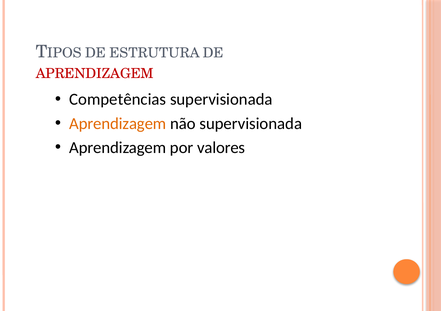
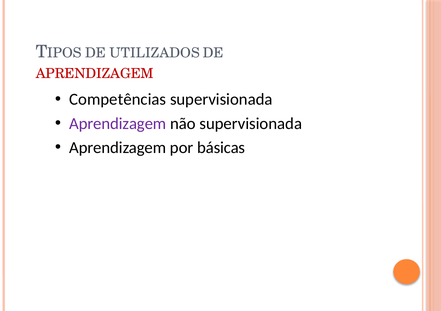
ESTRUTURA: ESTRUTURA -> UTILIZADOS (155, 53)
Aprendizagem colour: orange -> purple (118, 124)
valores: valores -> básicas (221, 148)
